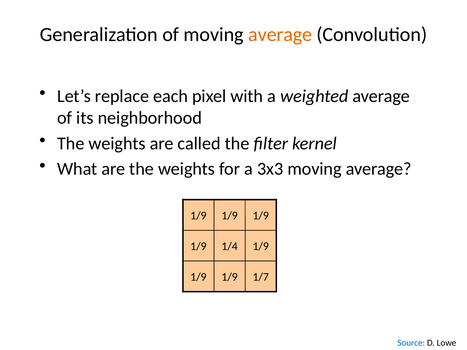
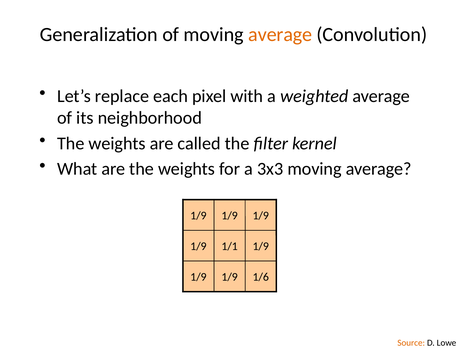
1/4: 1/4 -> 1/1 (230, 247)
1/7: 1/7 -> 1/6 (261, 277)
Source colour: blue -> orange (411, 343)
